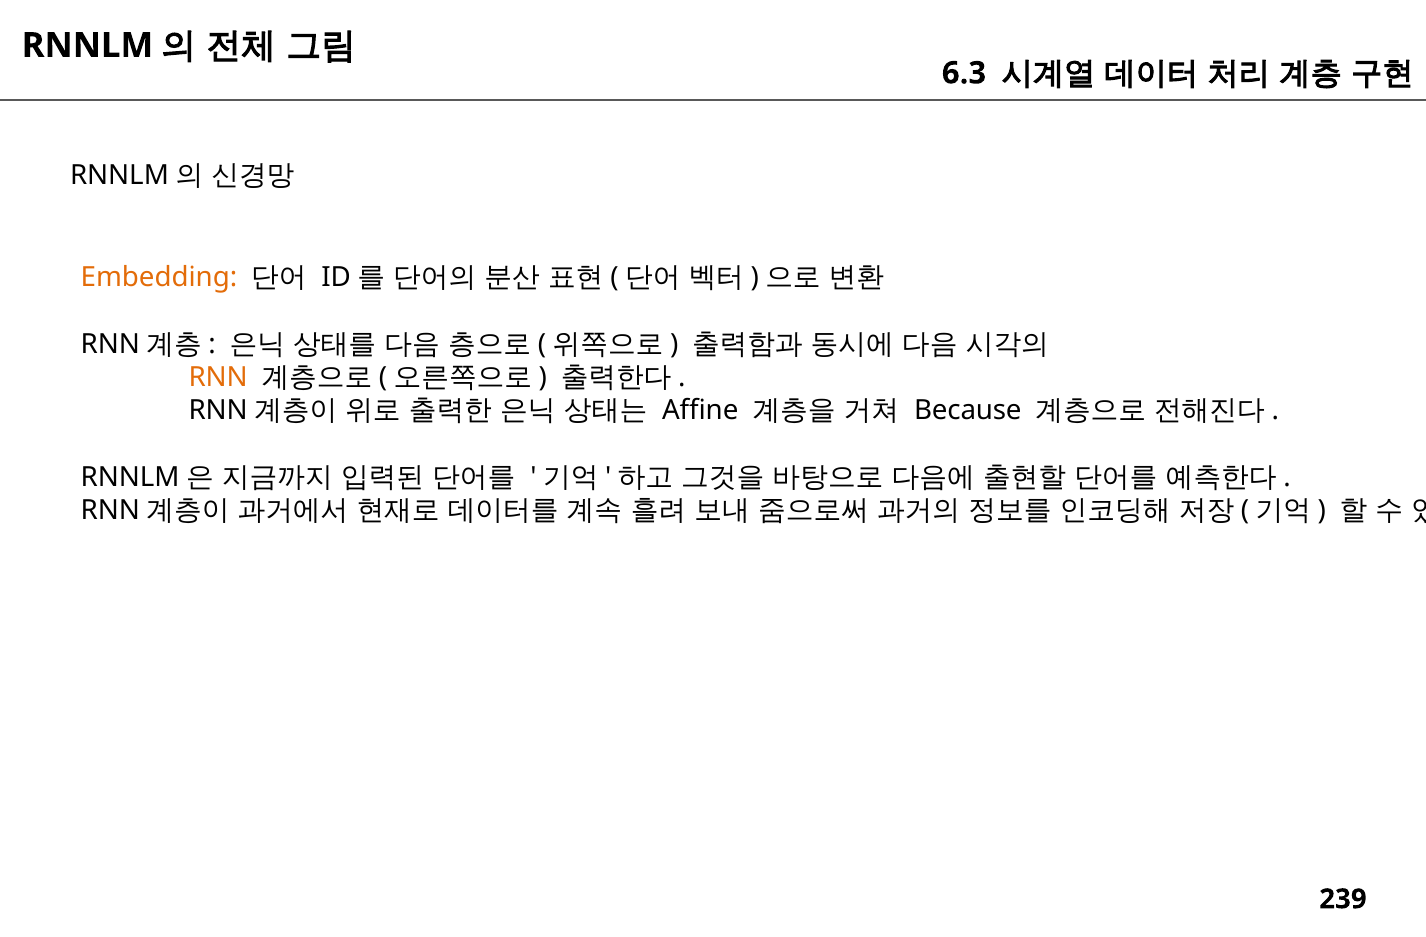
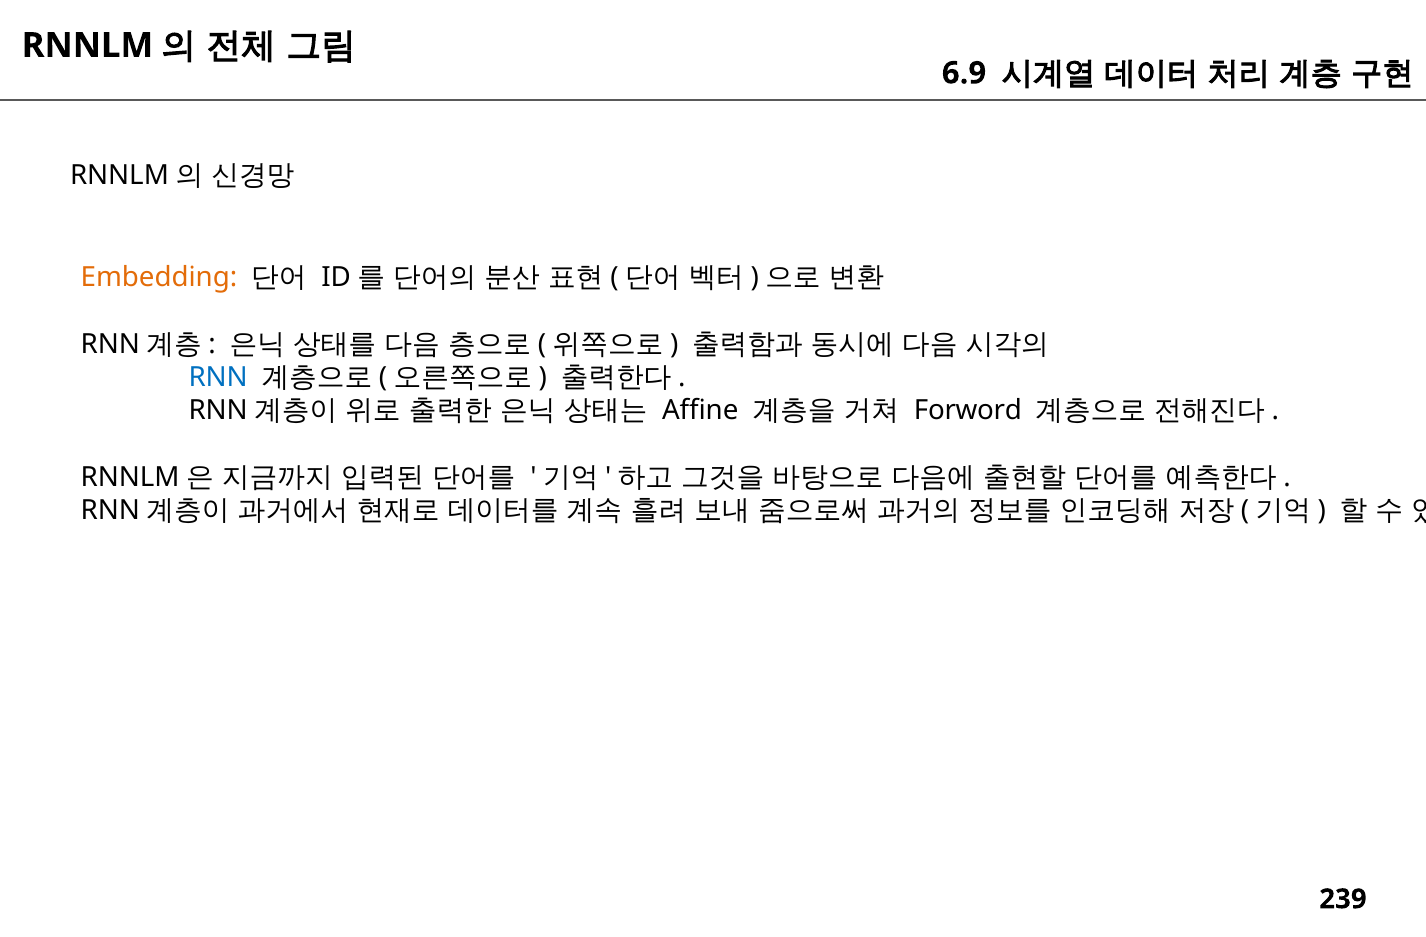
6.3: 6.3 -> 6.9 (964, 73)
RNN colour: orange -> blue (218, 377)
Because: Because -> Forword (968, 410)
